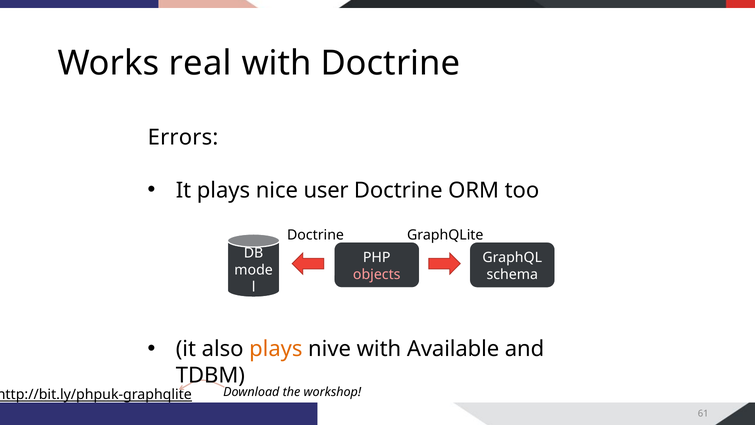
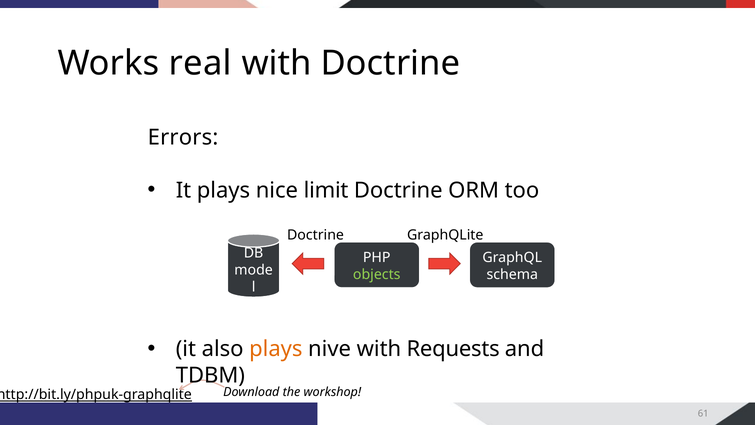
user: user -> limit (326, 190)
objects colour: pink -> light green (377, 274)
Available: Available -> Requests (453, 349)
